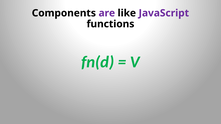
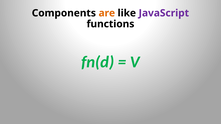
are colour: purple -> orange (107, 13)
